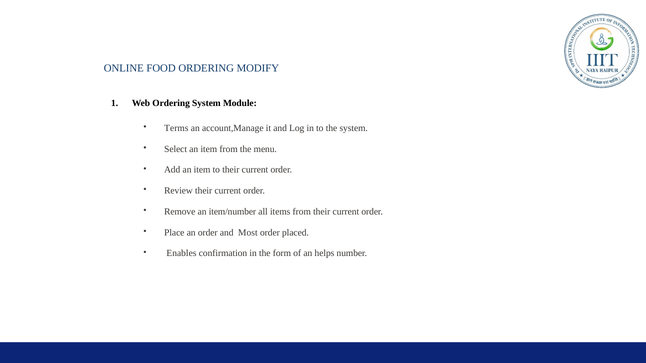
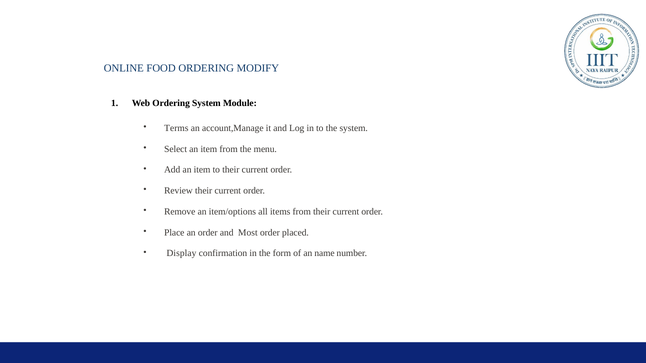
item/number: item/number -> item/options (232, 212)
Enables: Enables -> Display (181, 254)
helps: helps -> name (325, 254)
